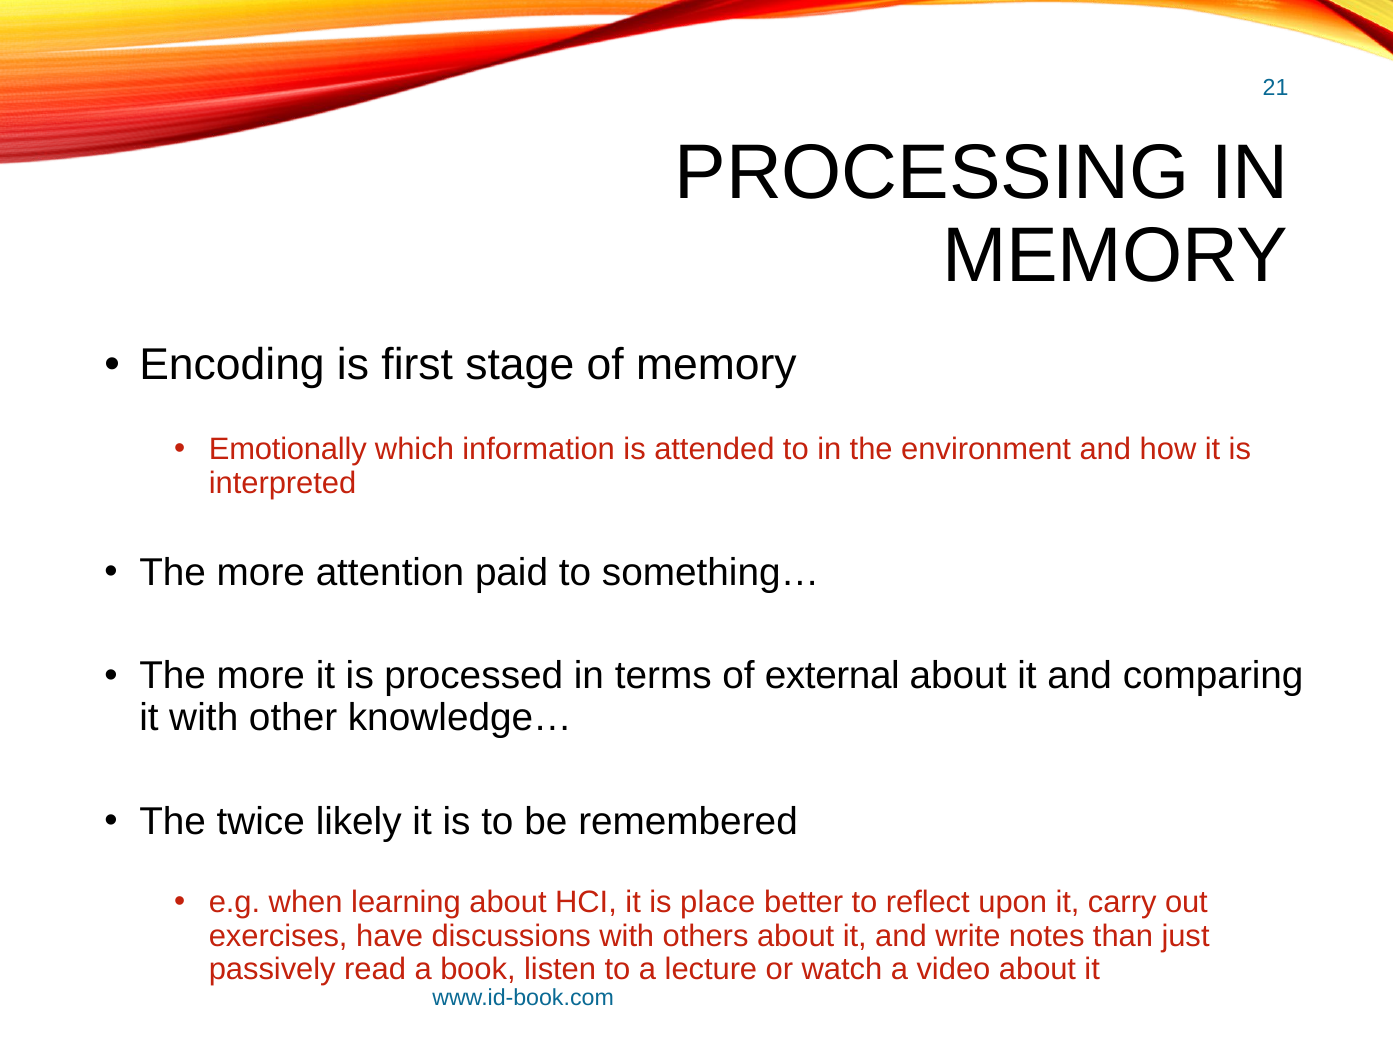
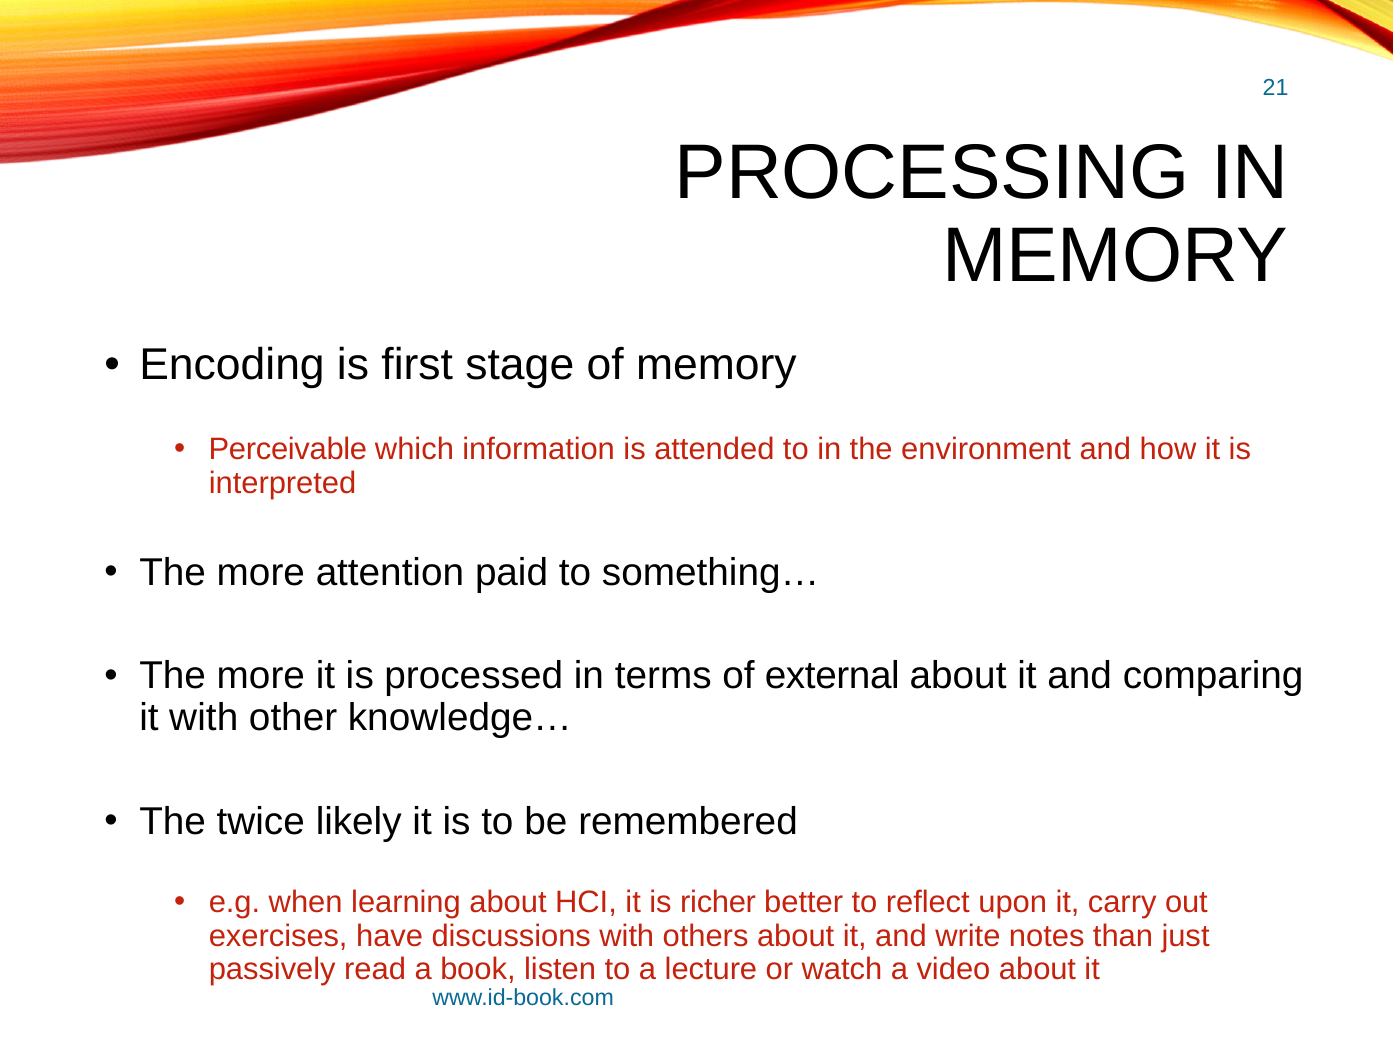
Emotionally: Emotionally -> Perceivable (288, 449)
place: place -> richer (718, 902)
